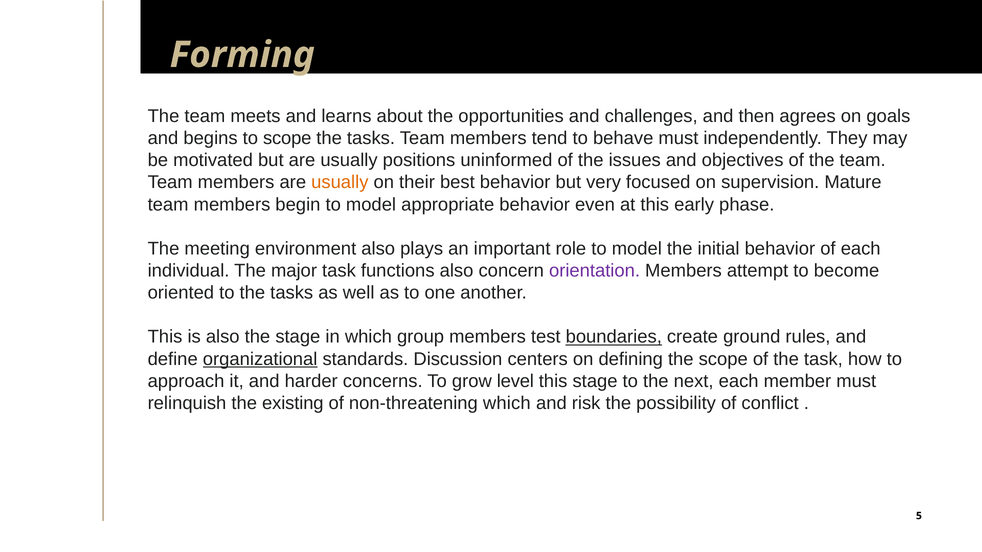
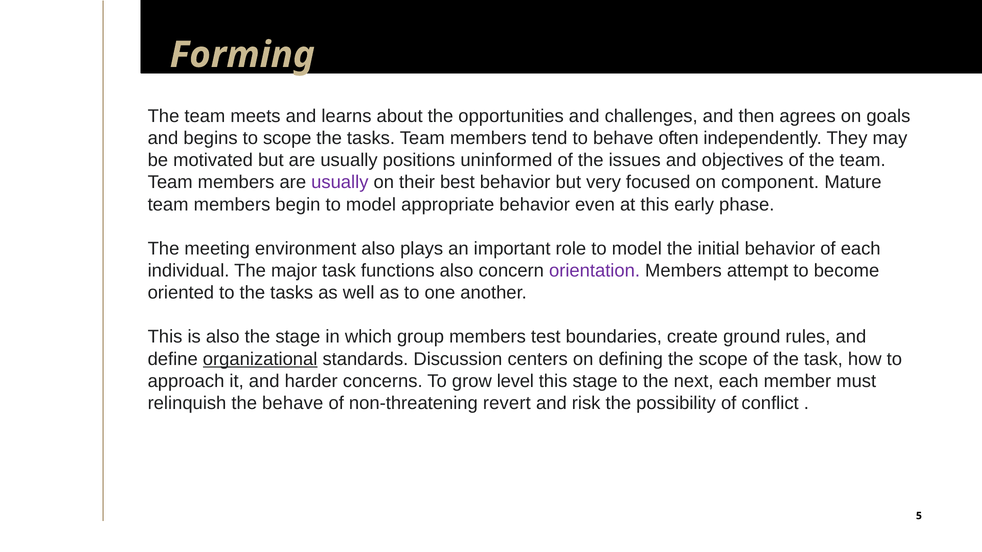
behave must: must -> often (679, 138)
usually colour: orange -> purple (340, 182)
supervision: supervision -> component (770, 182)
boundaries underline: present -> none (614, 337)
the existing: existing -> behave (293, 403)
non-threatening which: which -> revert (507, 403)
